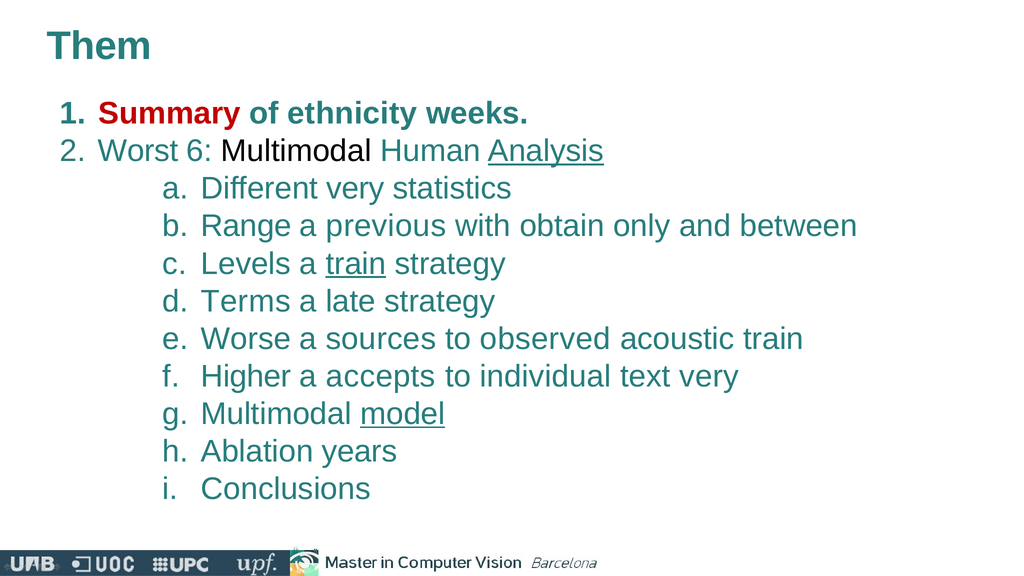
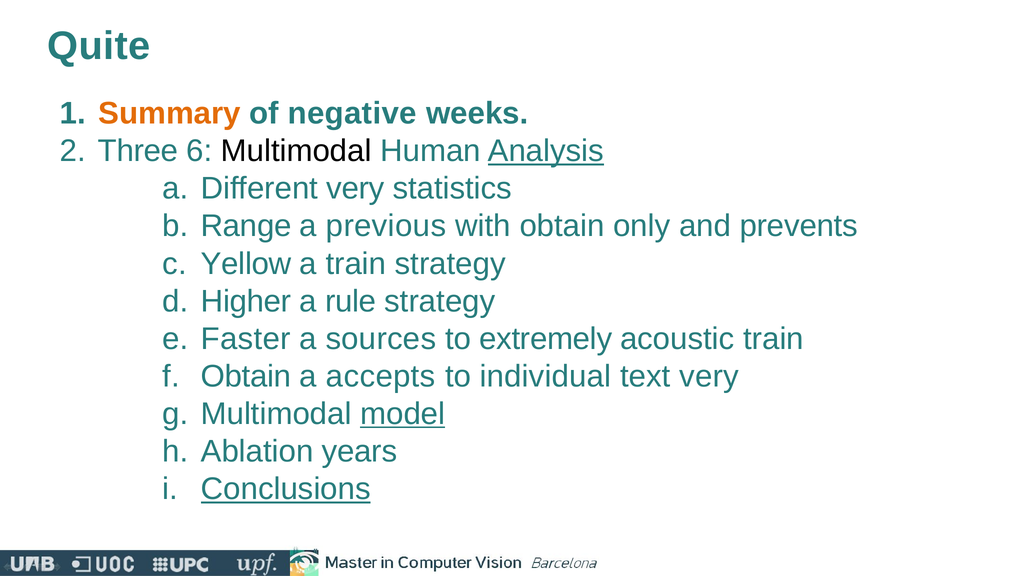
Them: Them -> Quite (99, 46)
Summary colour: red -> orange (170, 114)
ethnicity: ethnicity -> negative (352, 114)
Worst: Worst -> Three (138, 151)
between: between -> prevents (799, 226)
Levels: Levels -> Yellow (246, 264)
train underline: present -> none (356, 264)
Terms: Terms -> Higher (246, 301)
late: late -> rule (351, 301)
Worse: Worse -> Faster (246, 339)
observed: observed -> extremely (546, 339)
Higher: Higher -> Obtain (246, 376)
Conclusions underline: none -> present (286, 489)
